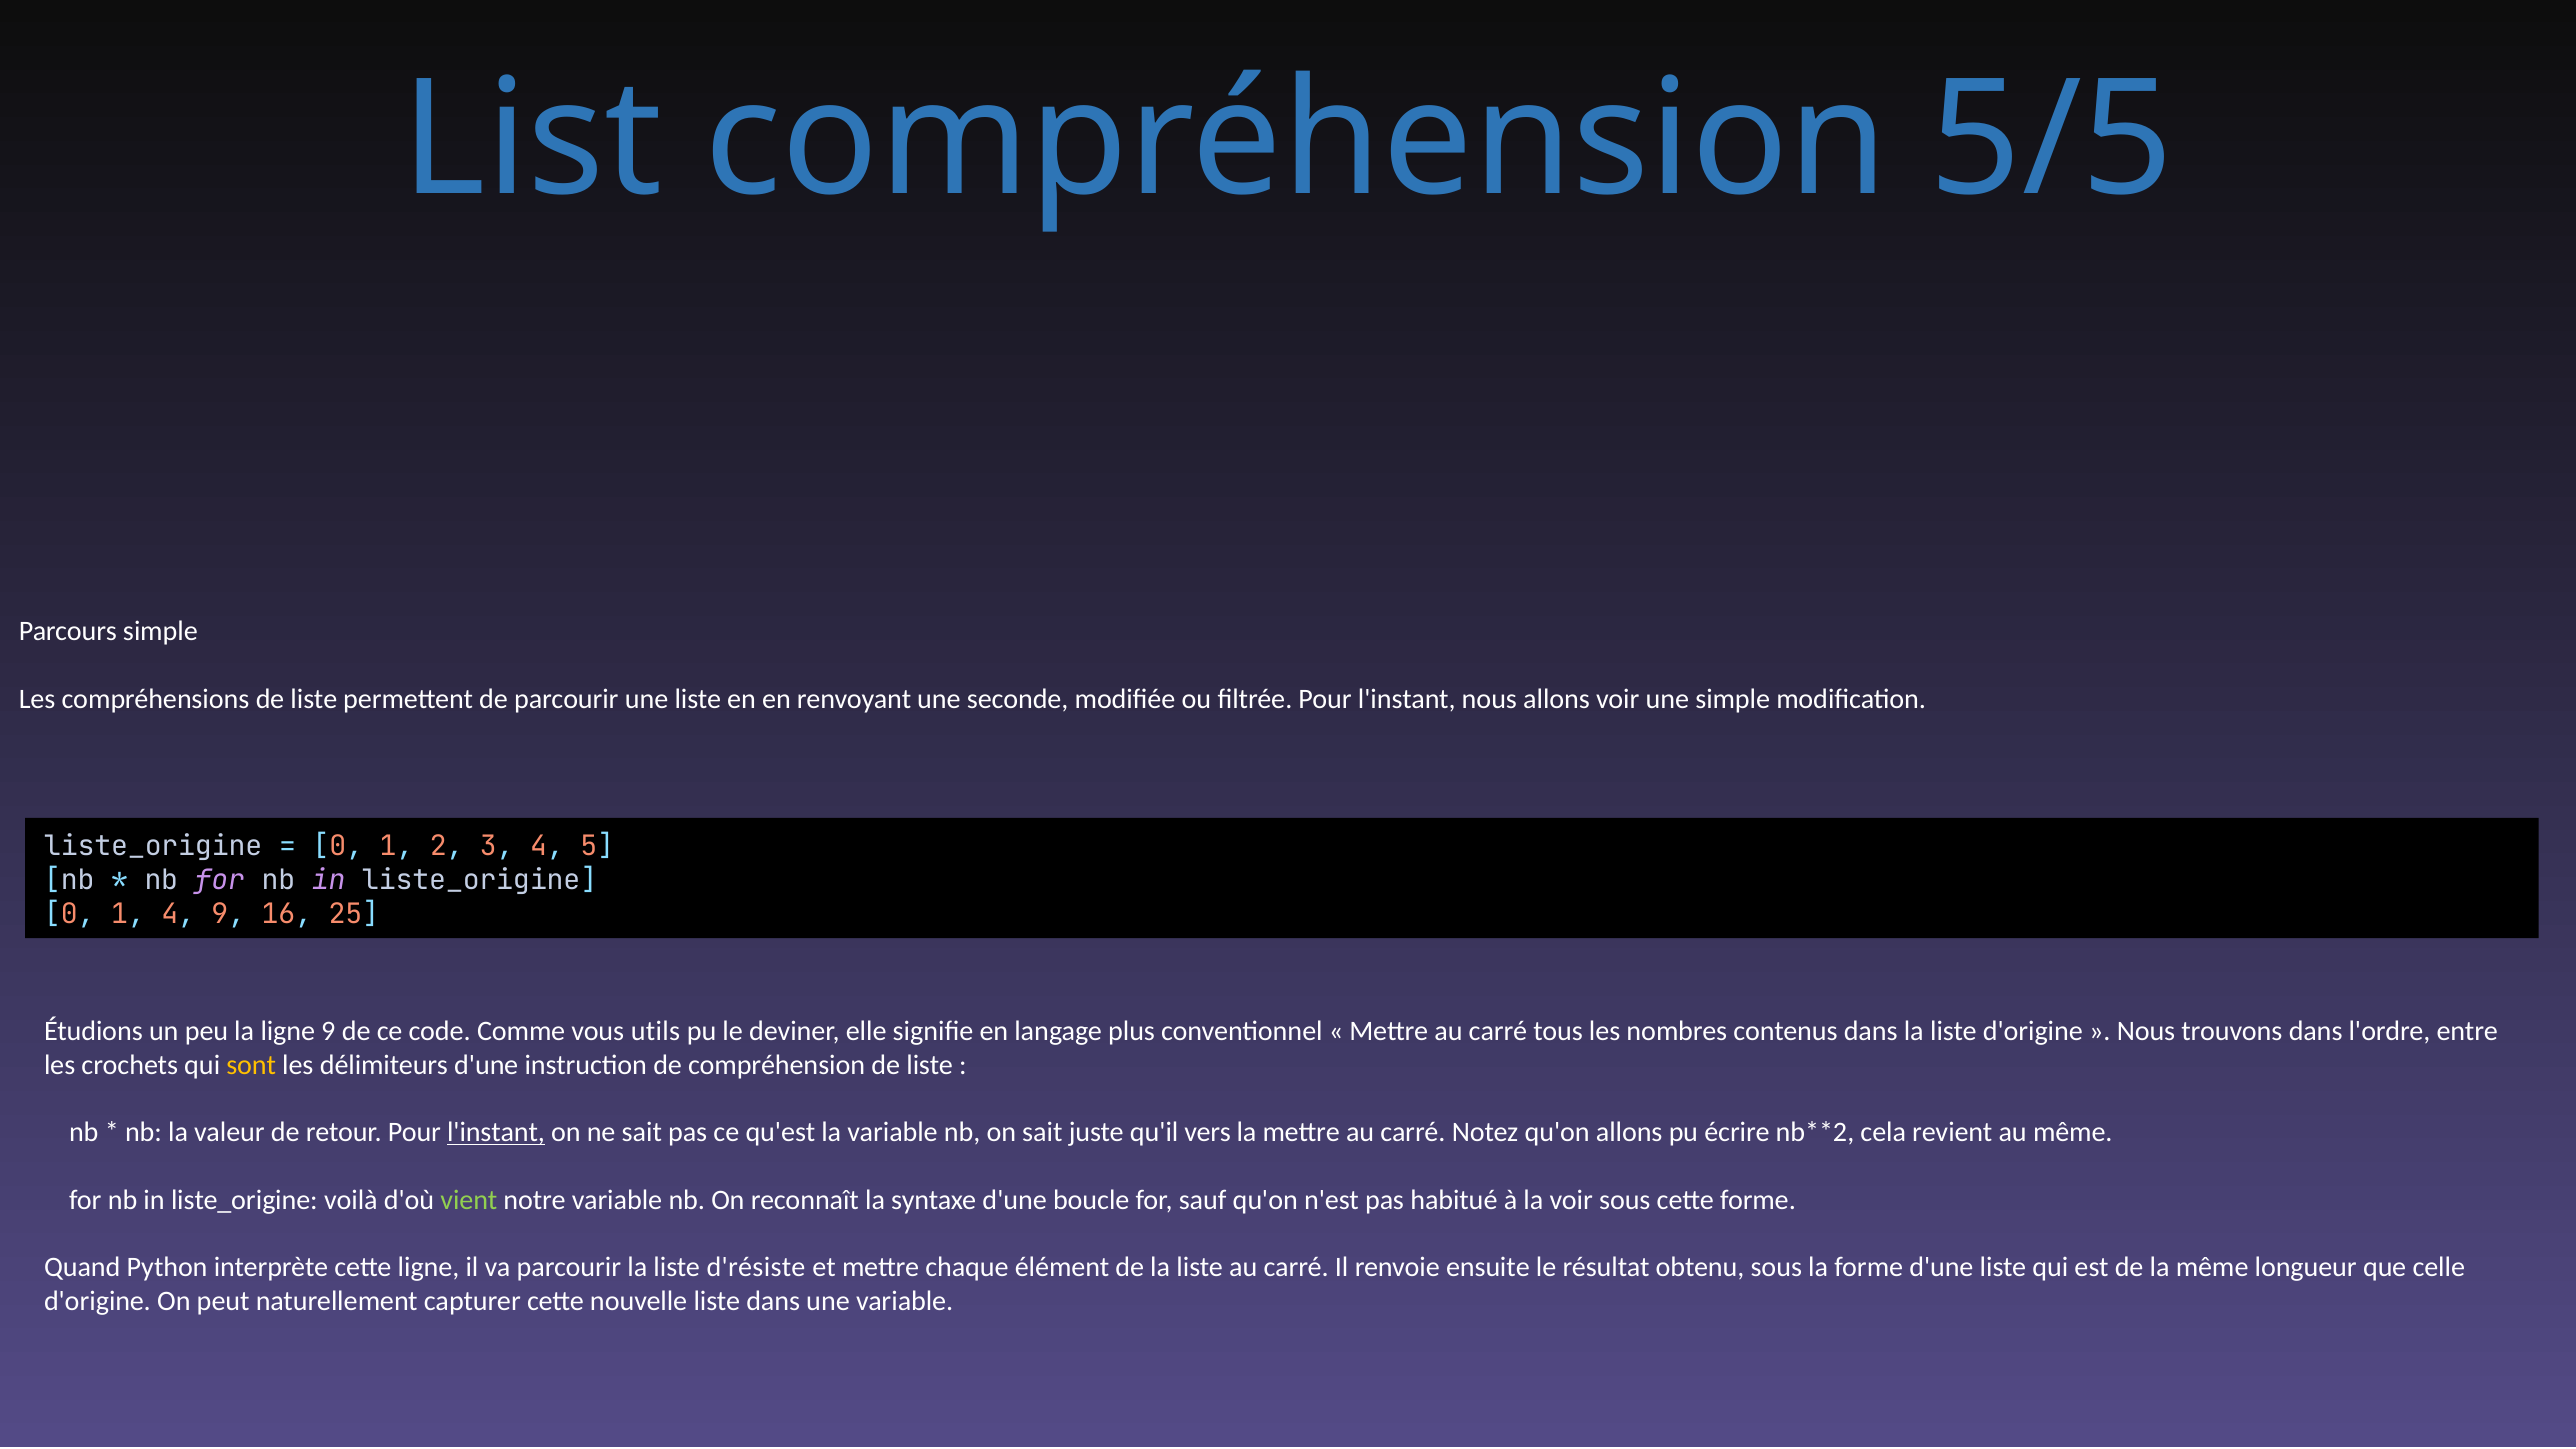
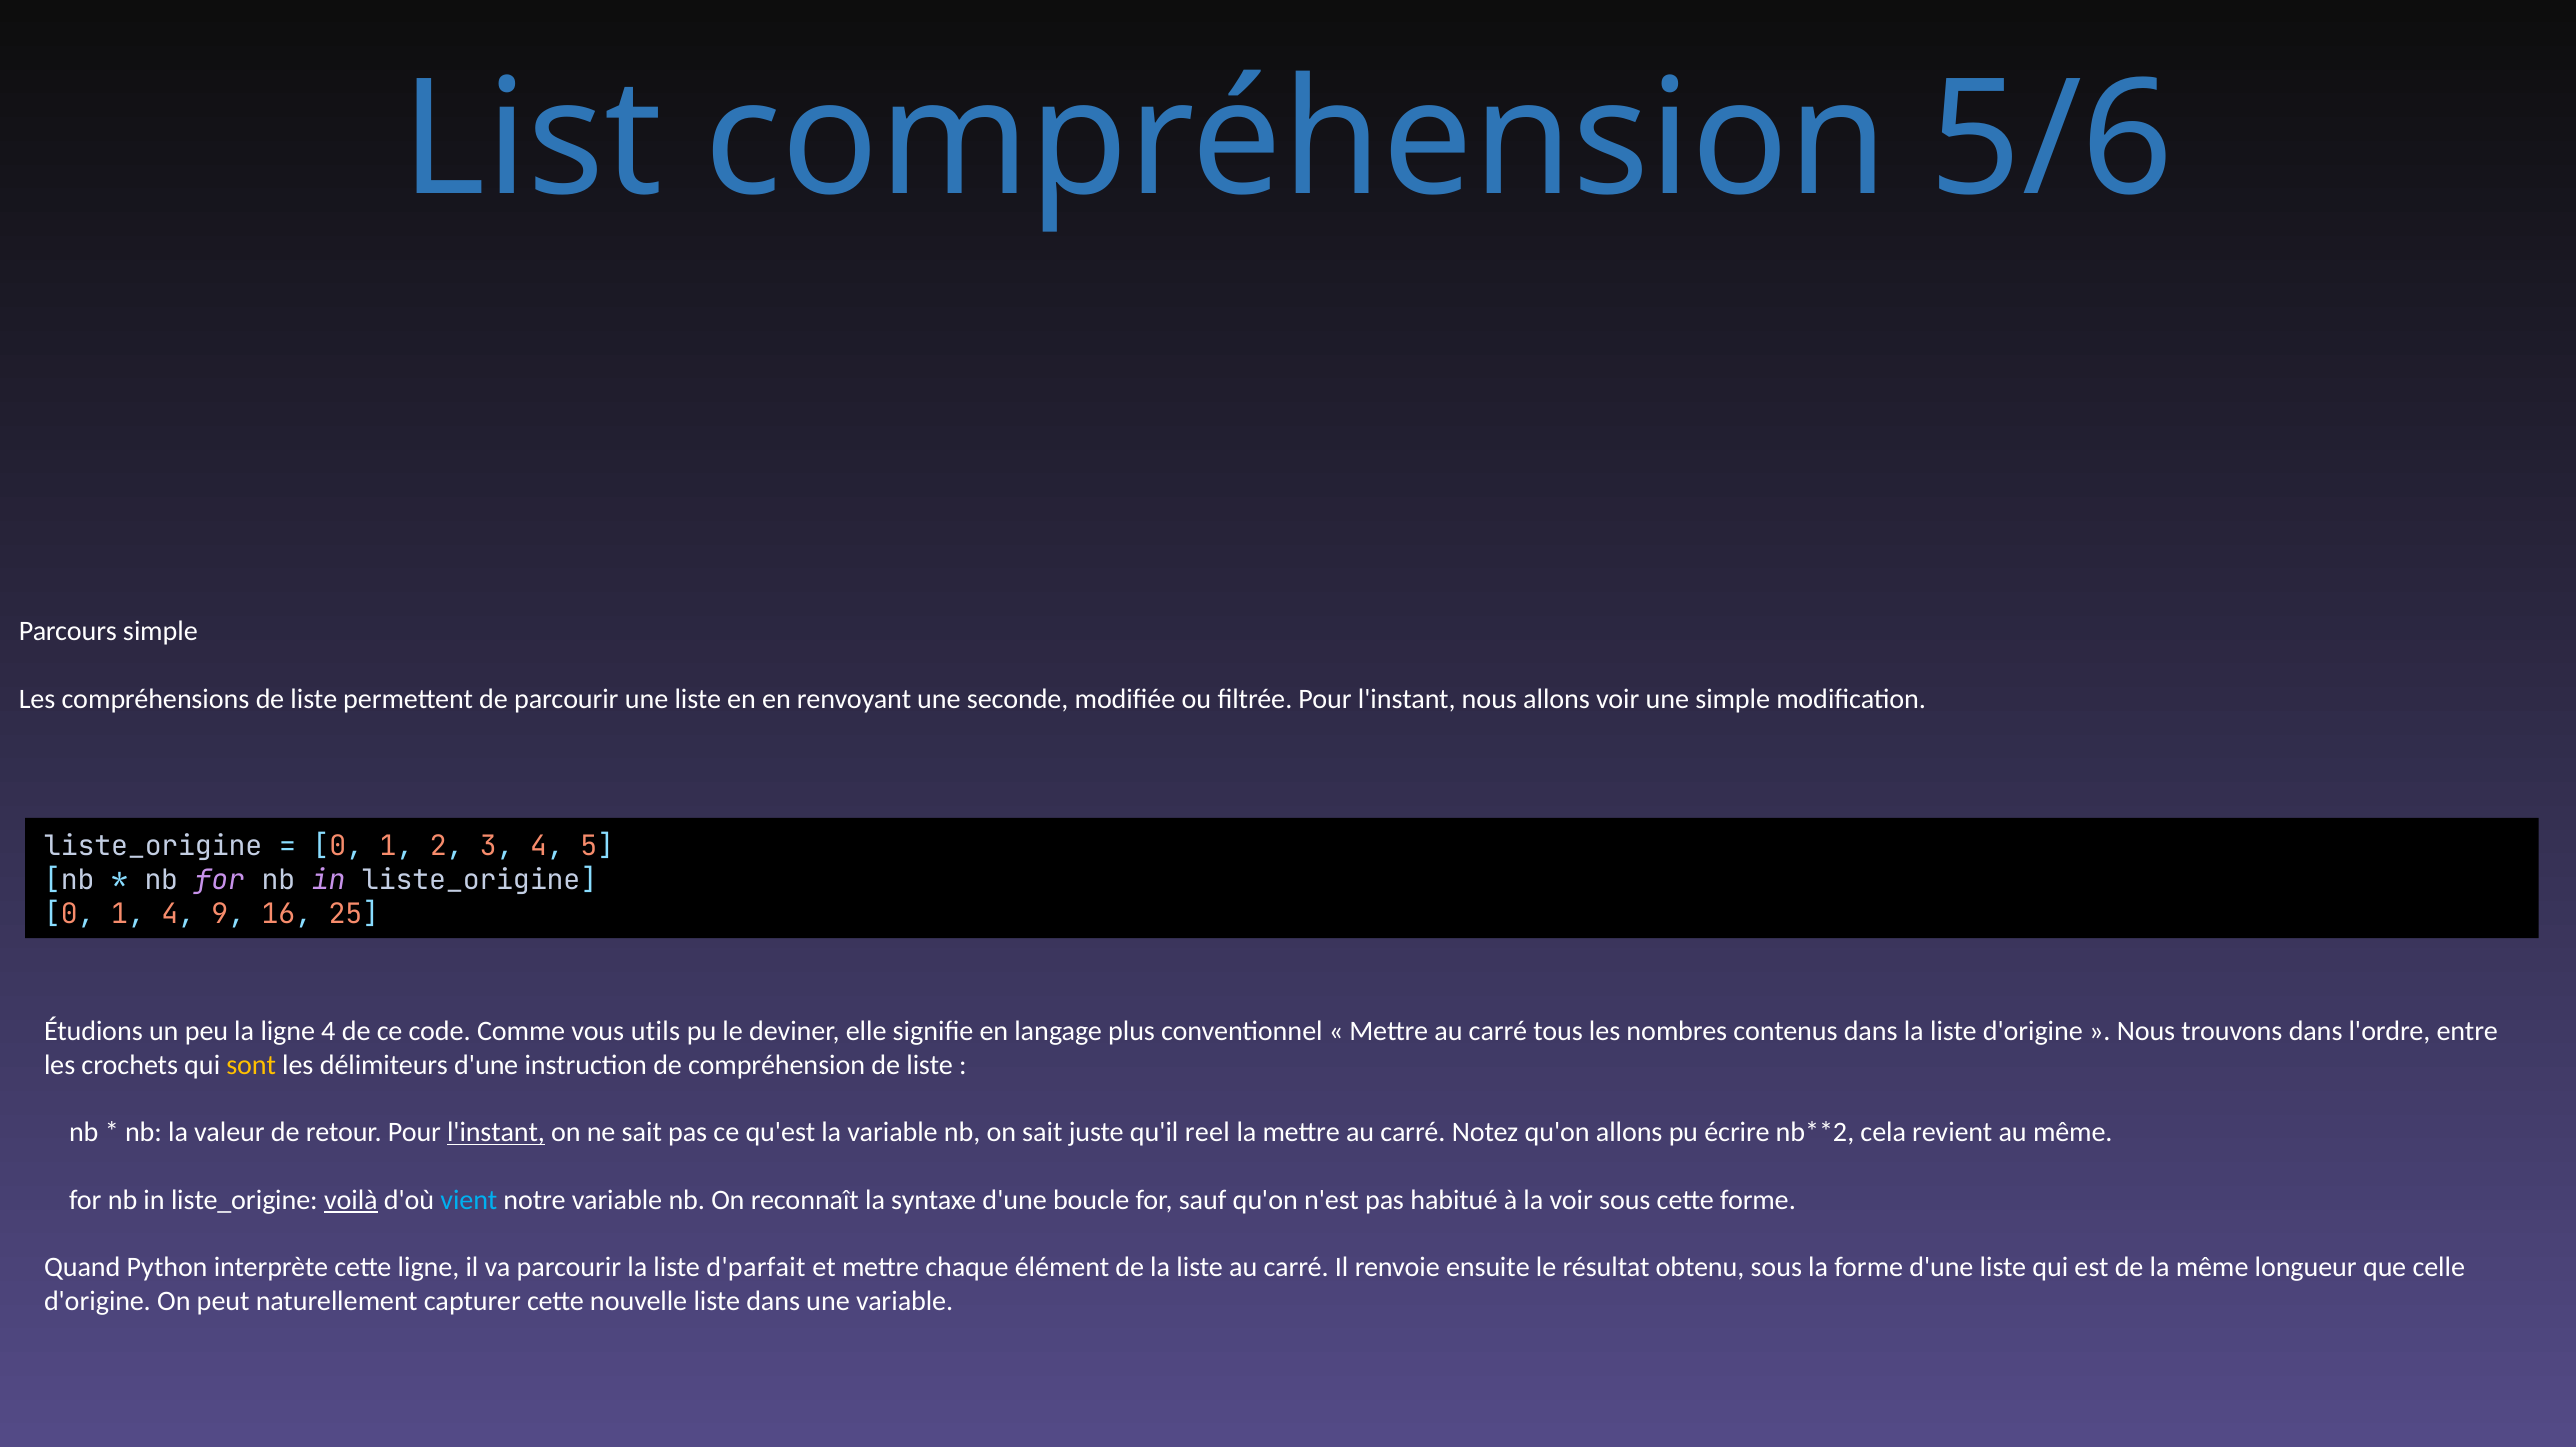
5/5: 5/5 -> 5/6 (2052, 141)
ligne 9: 9 -> 4 (328, 1031)
vers: vers -> reel (1207, 1132)
voilà underline: none -> present (351, 1200)
vient colour: light green -> light blue (469, 1200)
d'résiste: d'résiste -> d'parfait (756, 1267)
